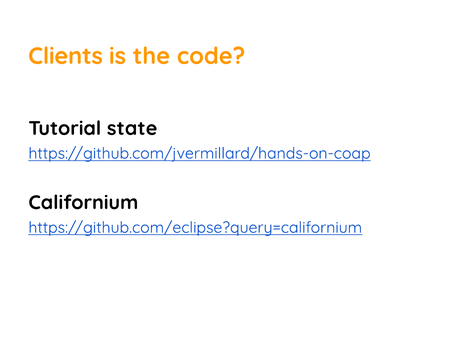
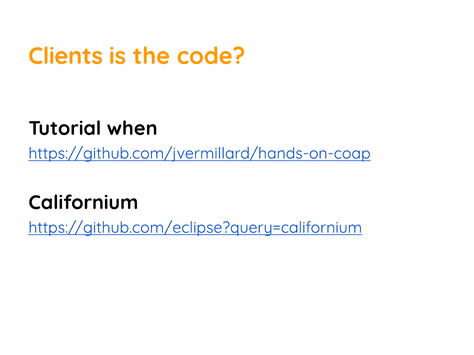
state: state -> when (132, 129)
